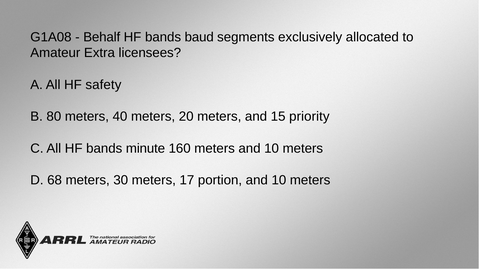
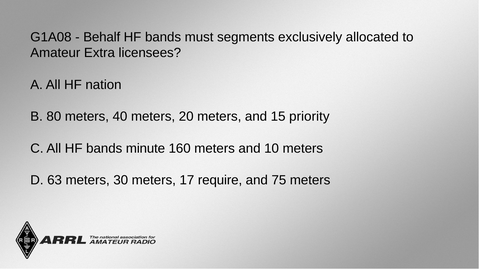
baud: baud -> must (199, 37)
safety: safety -> nation (103, 85)
68: 68 -> 63 (55, 180)
portion: portion -> require (220, 180)
10: 10 -> 75 (279, 180)
